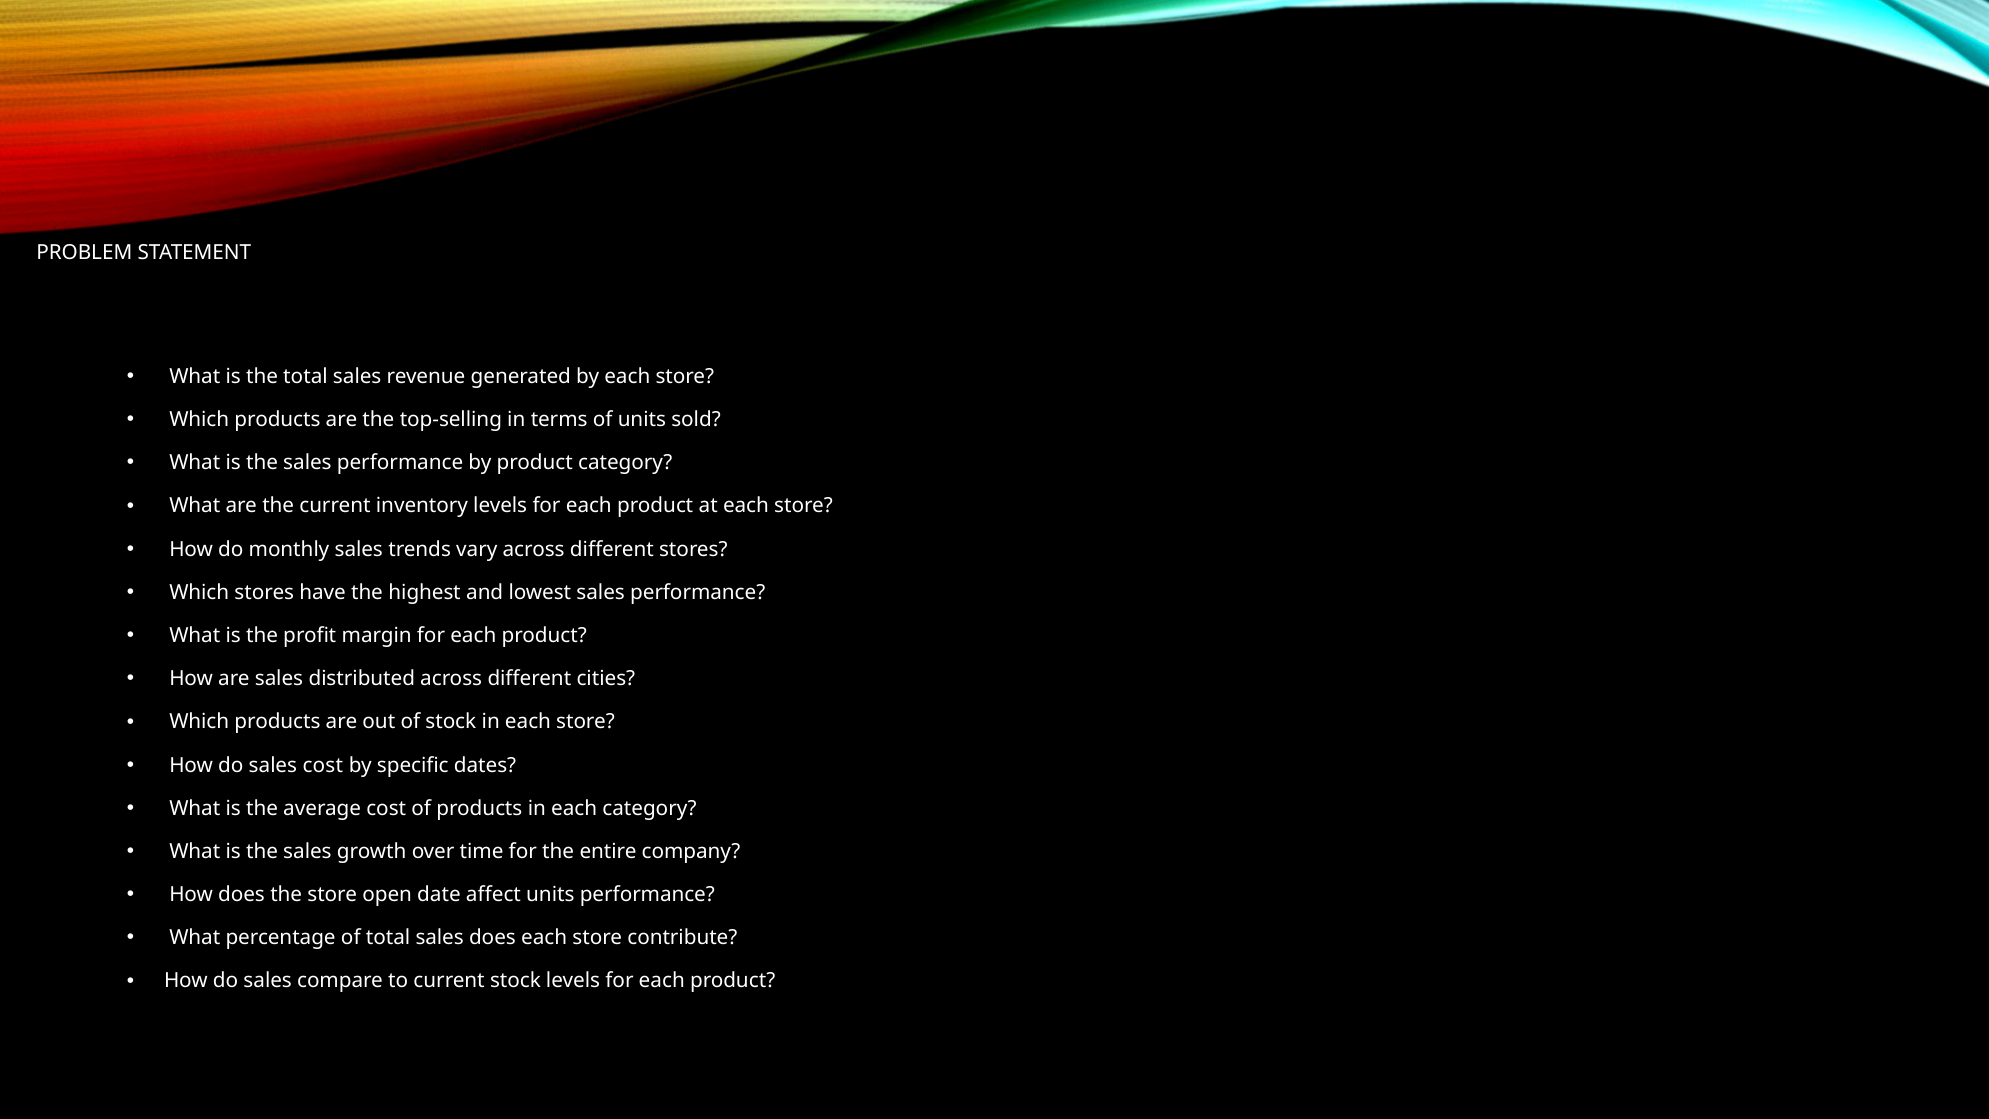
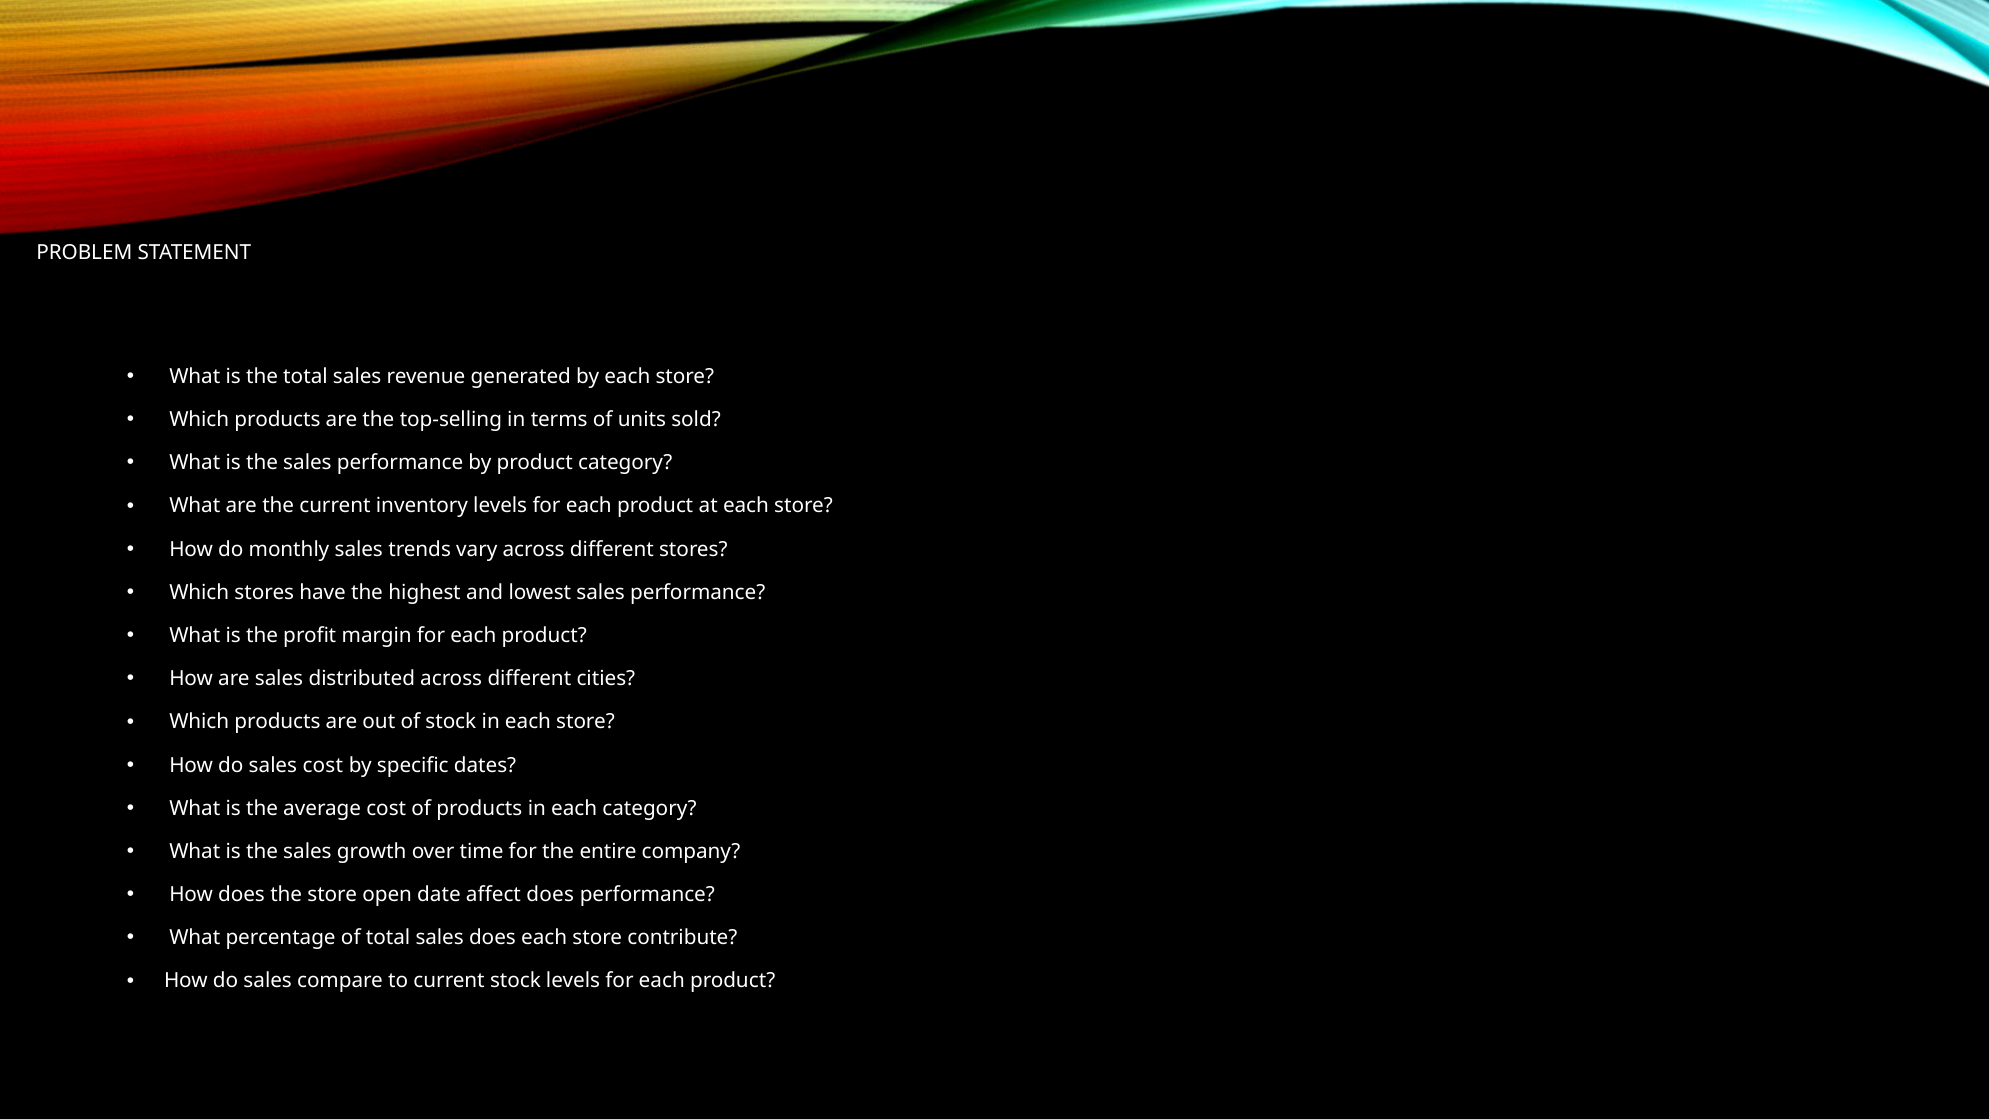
affect units: units -> does (550, 895)
